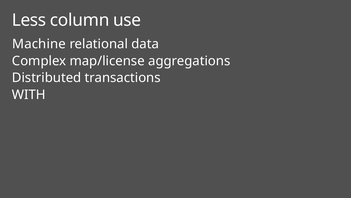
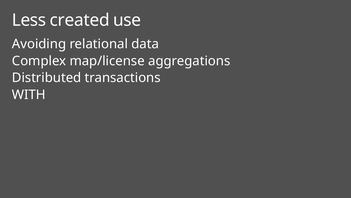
column: column -> created (80, 20)
Machine: Machine -> Avoiding (39, 44)
